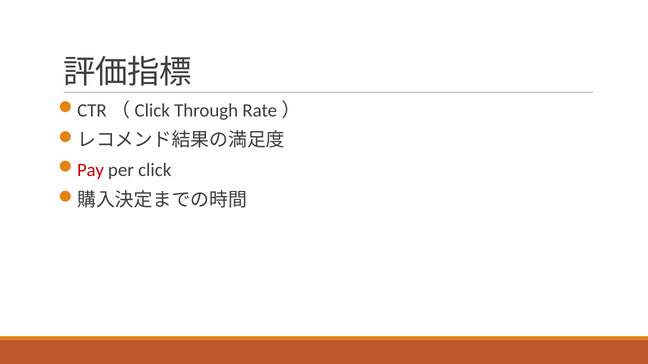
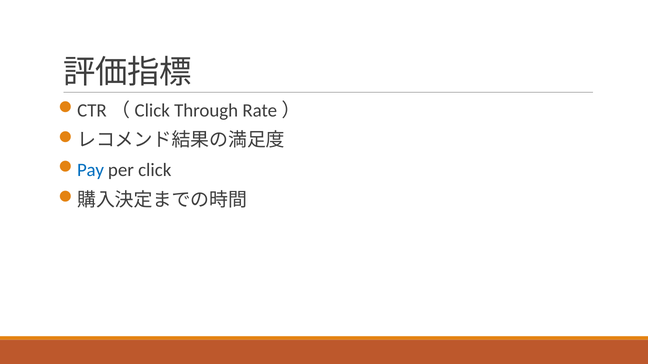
Pay colour: red -> blue (91, 170)
